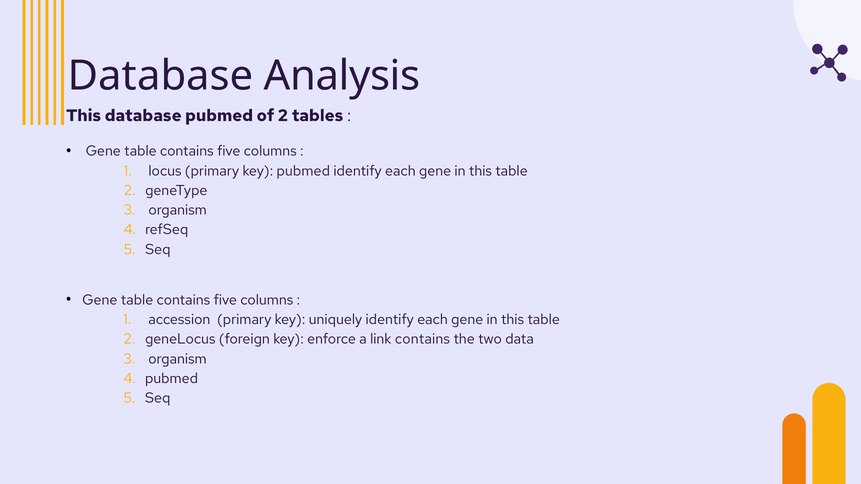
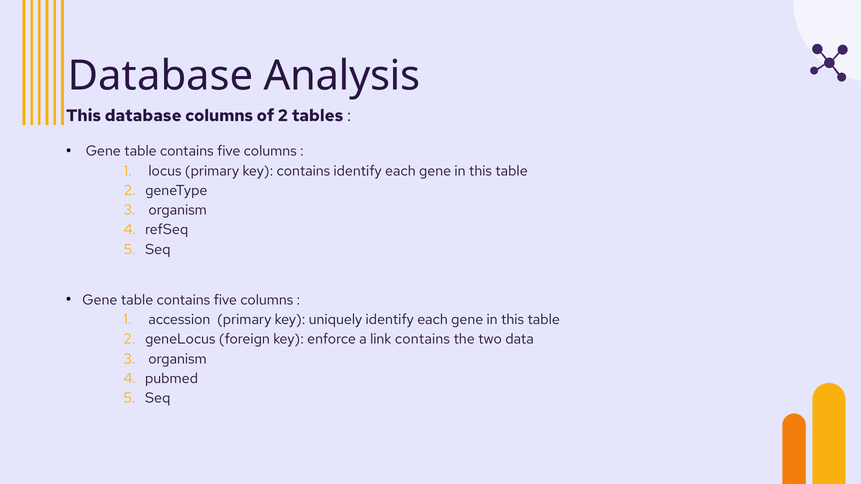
database pubmed: pubmed -> columns (219, 116)
key pubmed: pubmed -> contains (303, 171)
